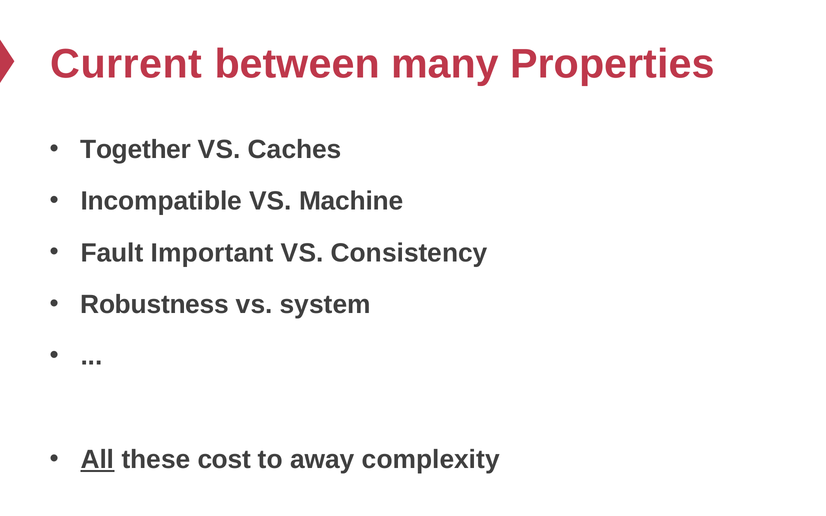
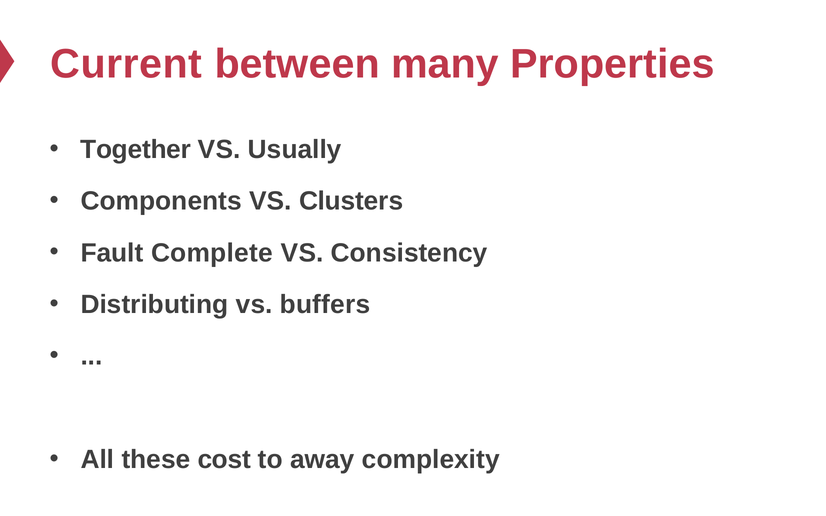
Caches: Caches -> Usually (295, 150)
Incompatible: Incompatible -> Components (161, 201)
Machine: Machine -> Clusters (351, 201)
Important: Important -> Complete (212, 253)
Robustness: Robustness -> Distributing (154, 305)
system: system -> buffers (325, 305)
All underline: present -> none (97, 460)
